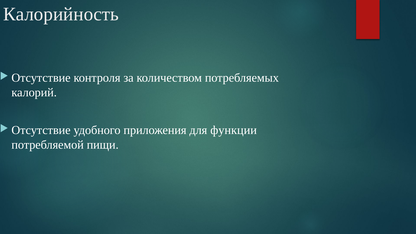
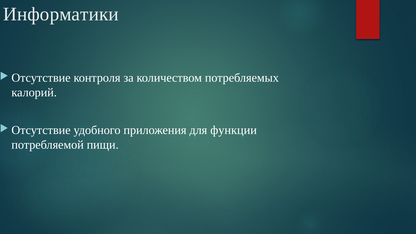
Калорийность: Калорийность -> Информатики (61, 14)
